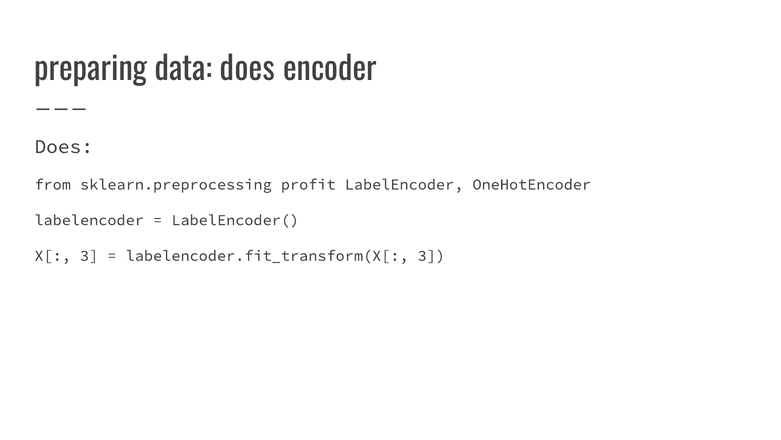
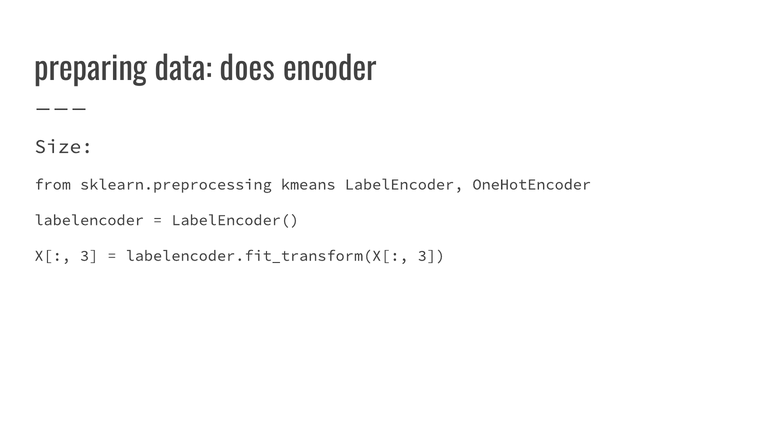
Does: Does -> Size (64, 146)
profit: profit -> kmeans (308, 184)
